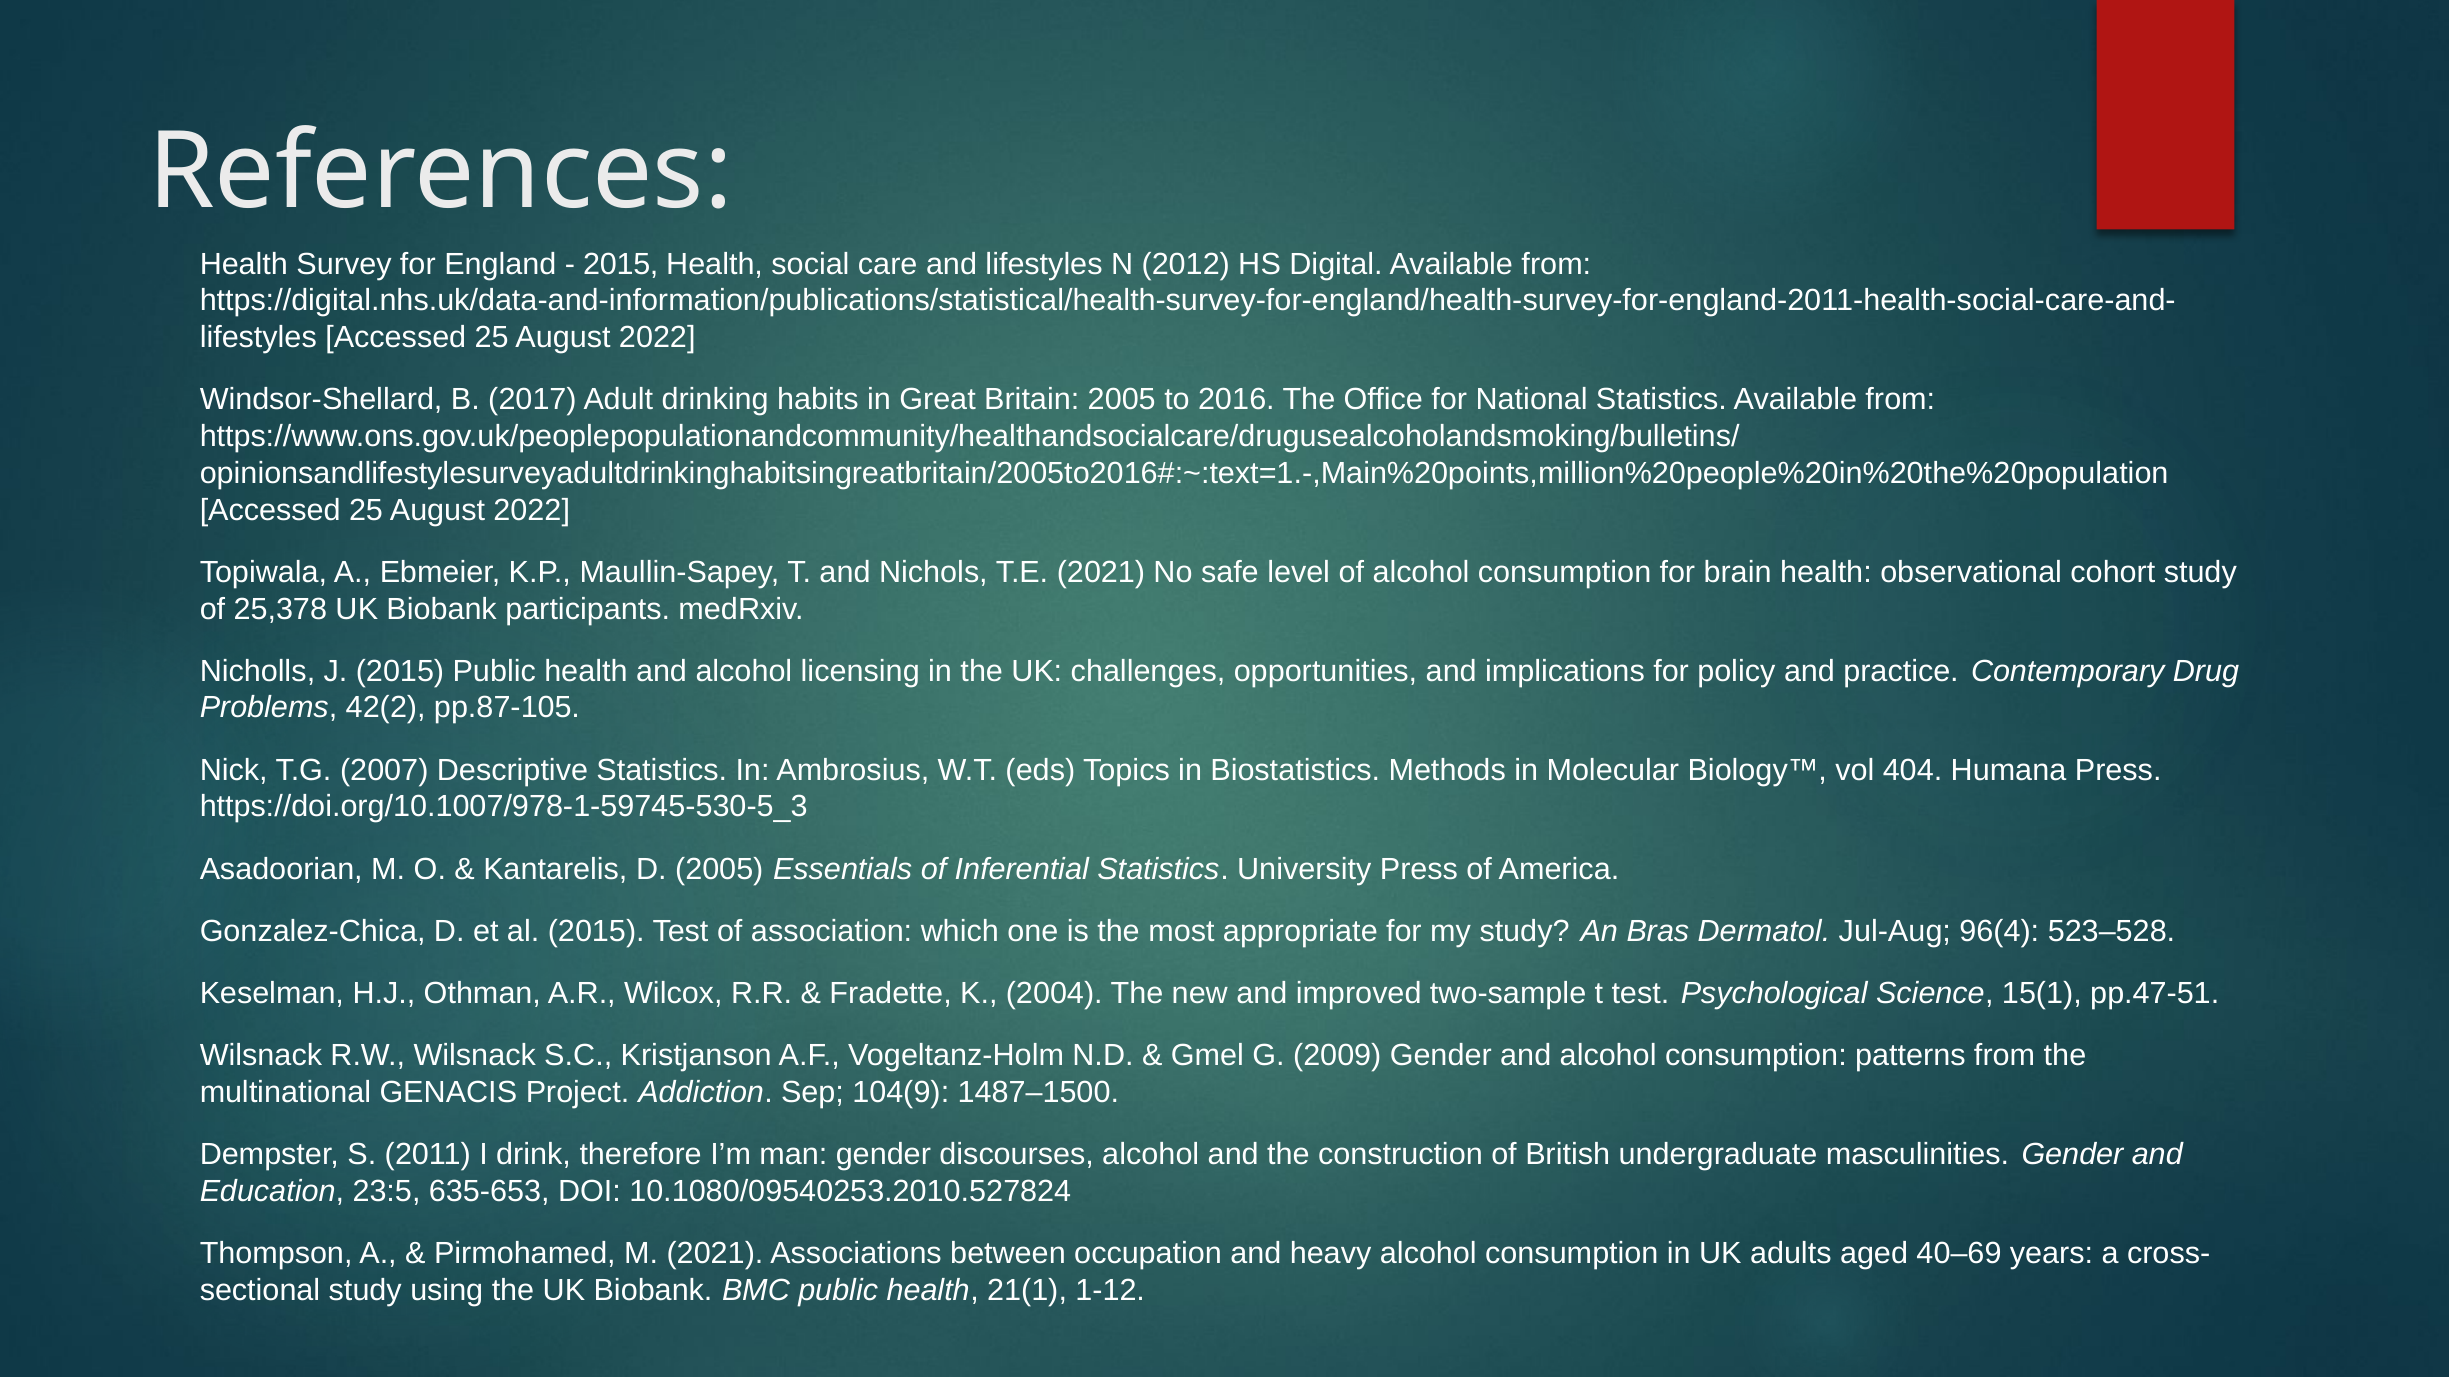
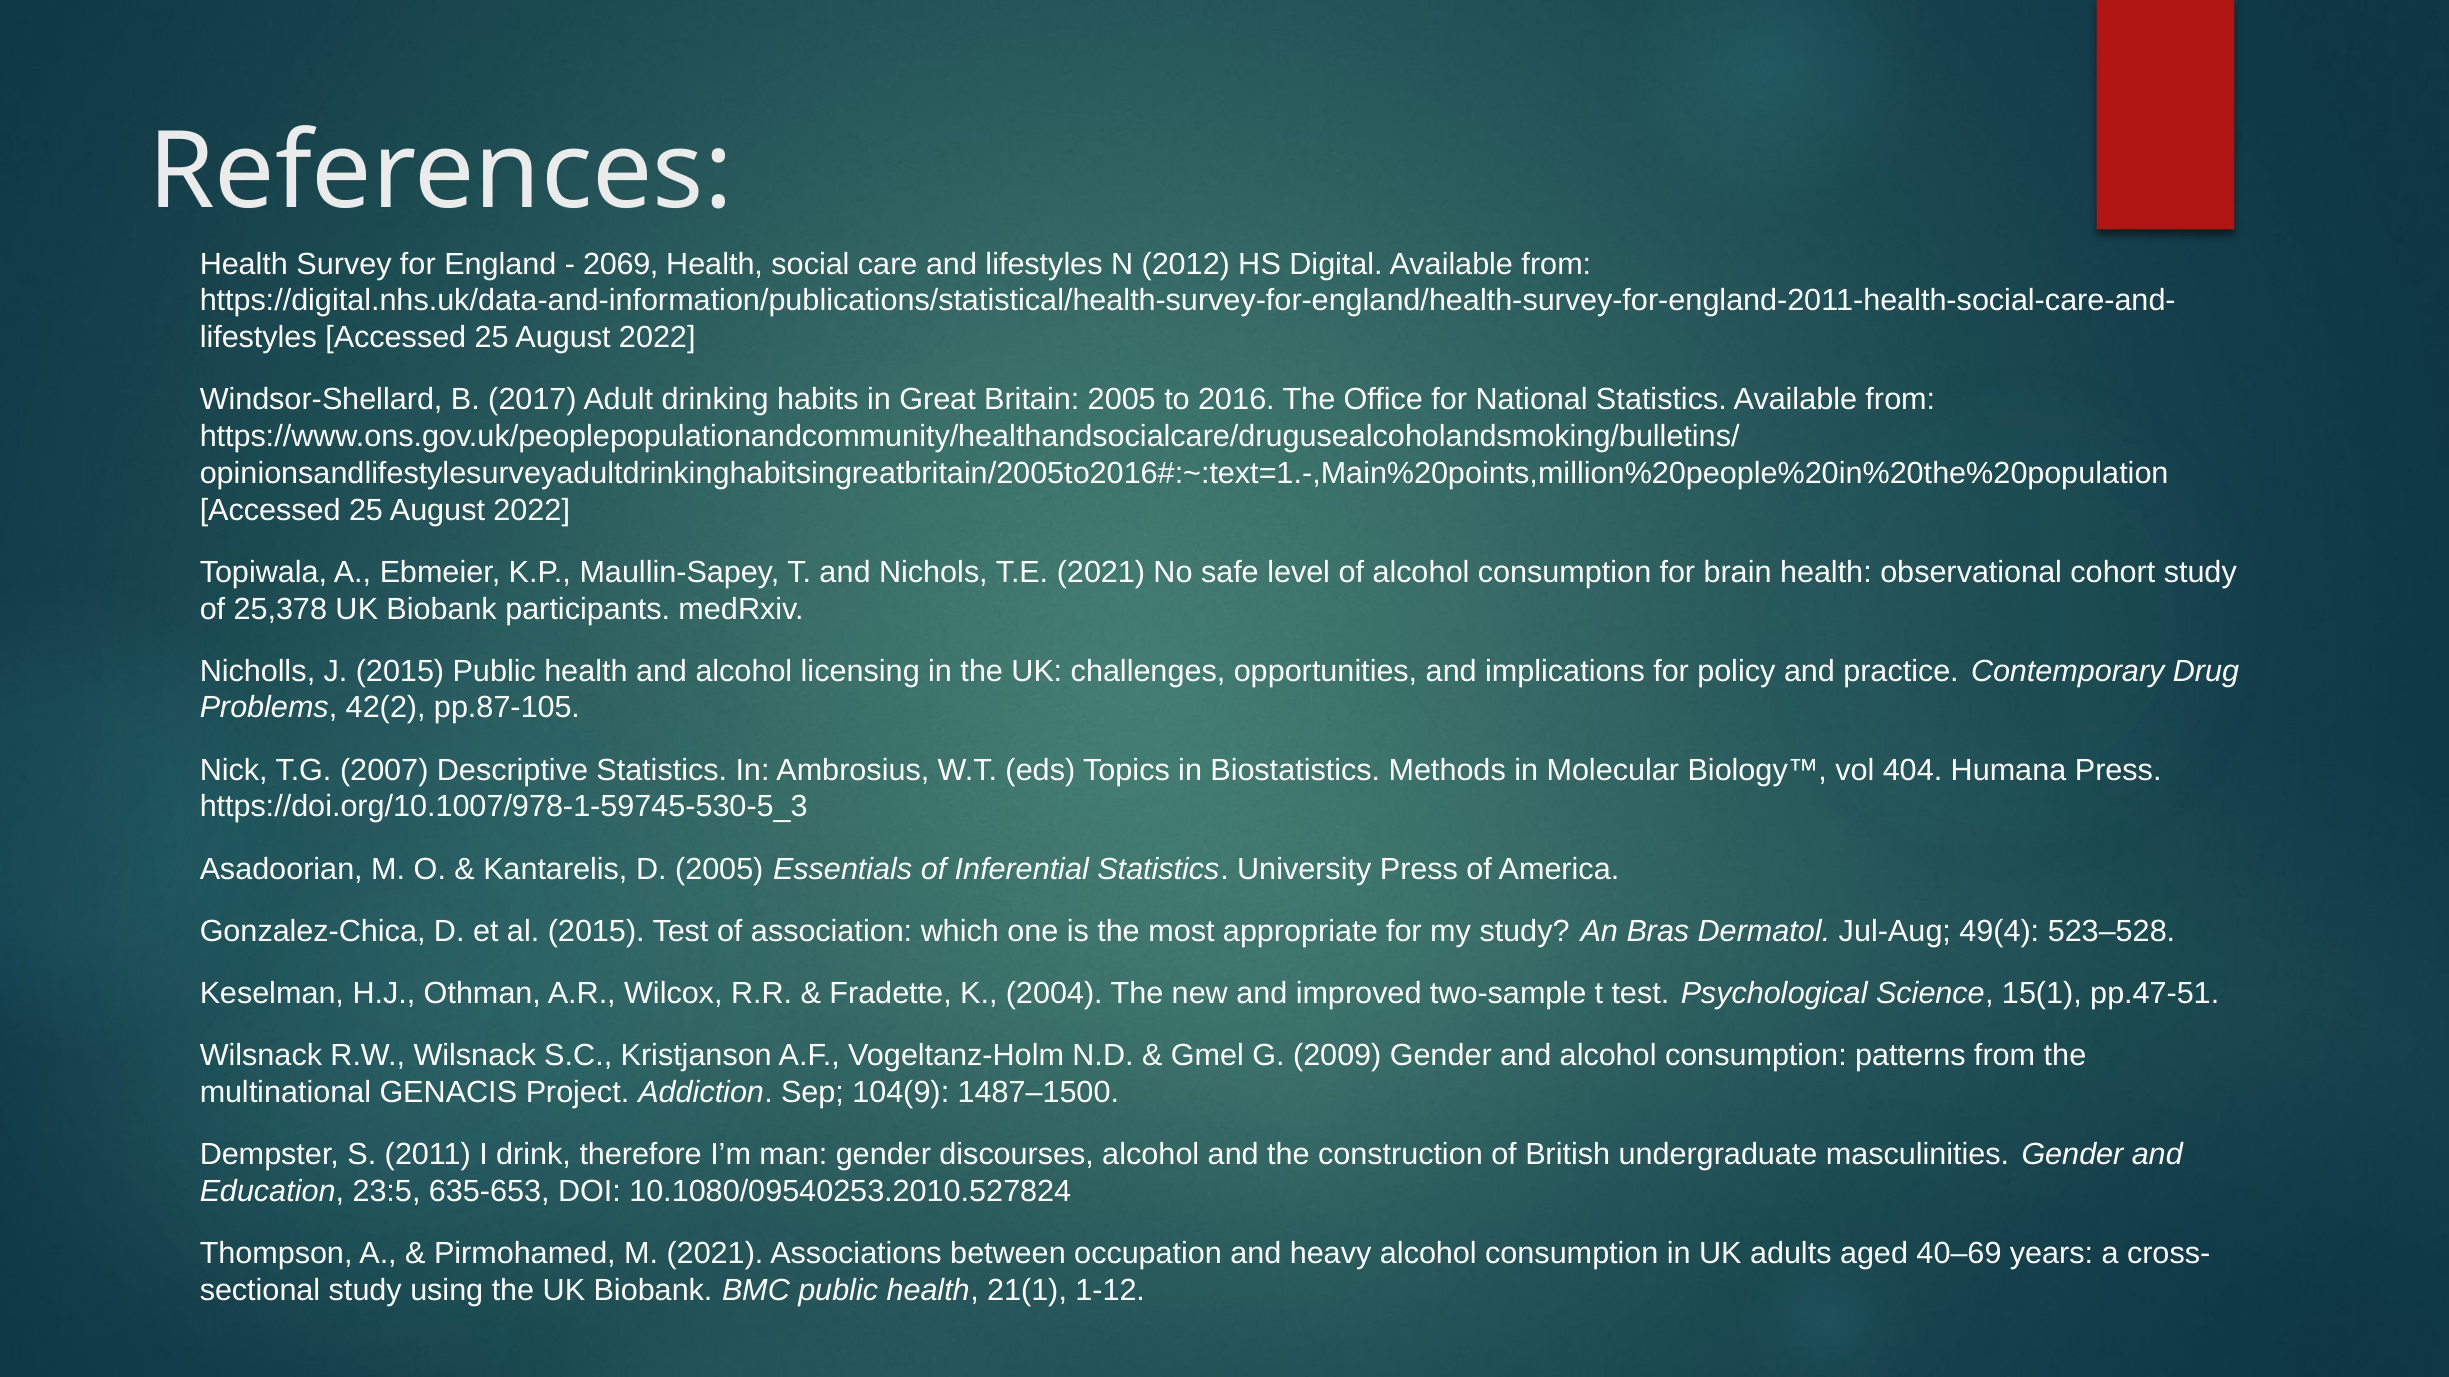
2015: 2015 -> 2069 (621, 264)
96(4: 96(4 -> 49(4 (1999, 932)
